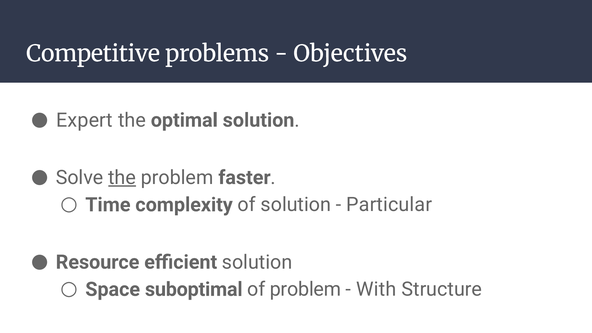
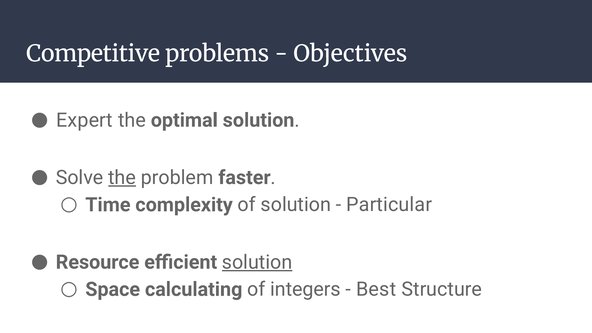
solution underline: none -> present (257, 262)
suboptimal: suboptimal -> calculating (194, 289)
of problem: problem -> integers (305, 289)
With: With -> Best (376, 289)
